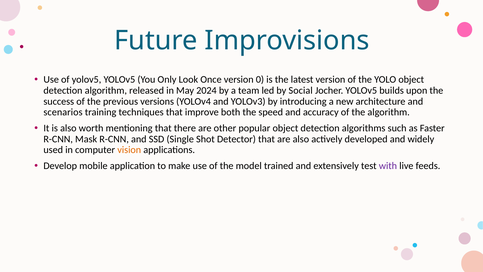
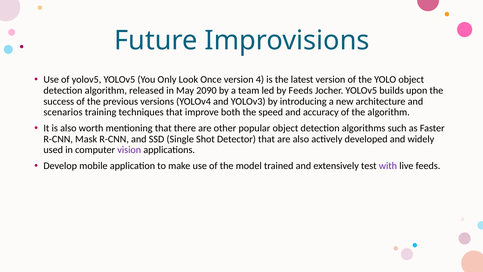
0: 0 -> 4 (260, 80)
2024: 2024 -> 2090 (206, 90)
by Social: Social -> Feeds (301, 90)
vision colour: orange -> purple (129, 150)
